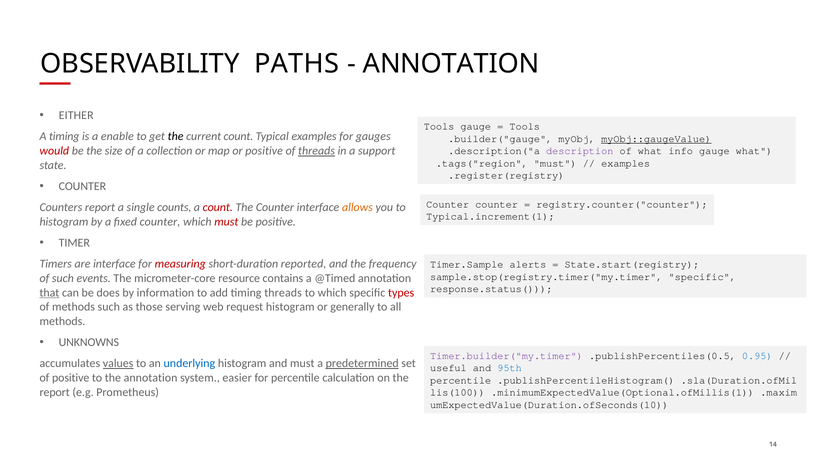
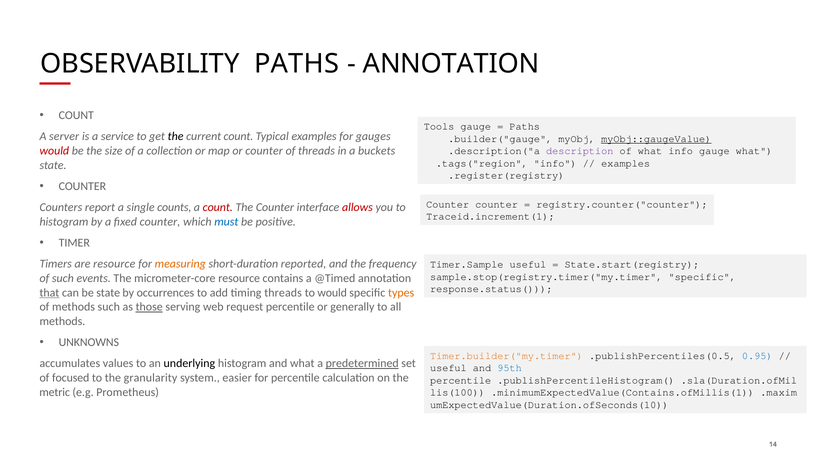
EITHER: EITHER -> COUNT (76, 115)
Tools: Tools -> Paths (525, 127)
A timing: timing -> server (64, 137)
enable: enable -> service (117, 137)
or positive: positive -> counter (264, 151)
threads underline: present -> none (317, 151)
support: support -> buckets (377, 151)
.tags("region must: must -> info (555, 163)
allows colour: orange -> red (357, 207)
Typical.increment(1: Typical.increment(1 -> Traceid.increment(1 (490, 217)
must colour: red -> blue (226, 222)
are interface: interface -> resource (114, 264)
measuring colour: red -> orange (180, 264)
Timer.Sample alerts: alerts -> useful (528, 264)
be does: does -> state (108, 293)
information: information -> occurrences (165, 293)
to which: which -> would (332, 293)
types colour: red -> orange (401, 293)
those underline: none -> present (149, 307)
request histogram: histogram -> percentile (290, 307)
Timer.builder("my.timer colour: purple -> orange (506, 356)
values underline: present -> none (118, 364)
underlying colour: blue -> black (189, 364)
and must: must -> what (302, 364)
of positive: positive -> focused (71, 378)
the annotation: annotation -> granularity (151, 378)
report: report -> metric (55, 392)
.minimumExpectedValue(Optional.ofMillis(1: .minimumExpectedValue(Optional.ofMillis(1 -> .minimumExpectedValue(Contains.ofMillis(1 (623, 393)
